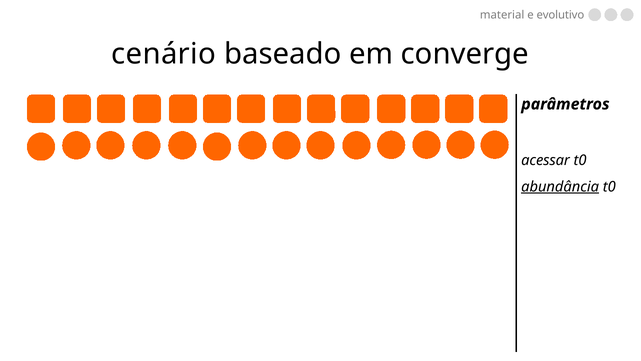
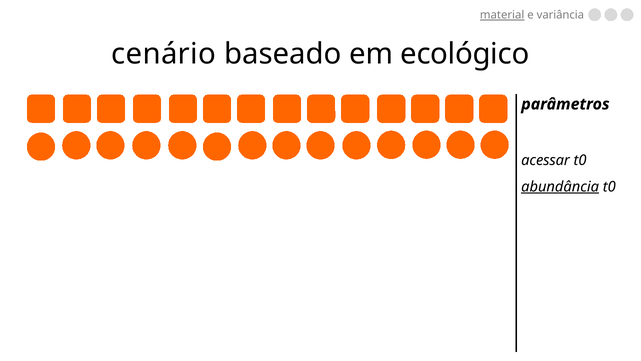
material underline: none -> present (502, 15)
evolutivo: evolutivo -> variância (560, 15)
converge: converge -> ecológico (465, 54)
